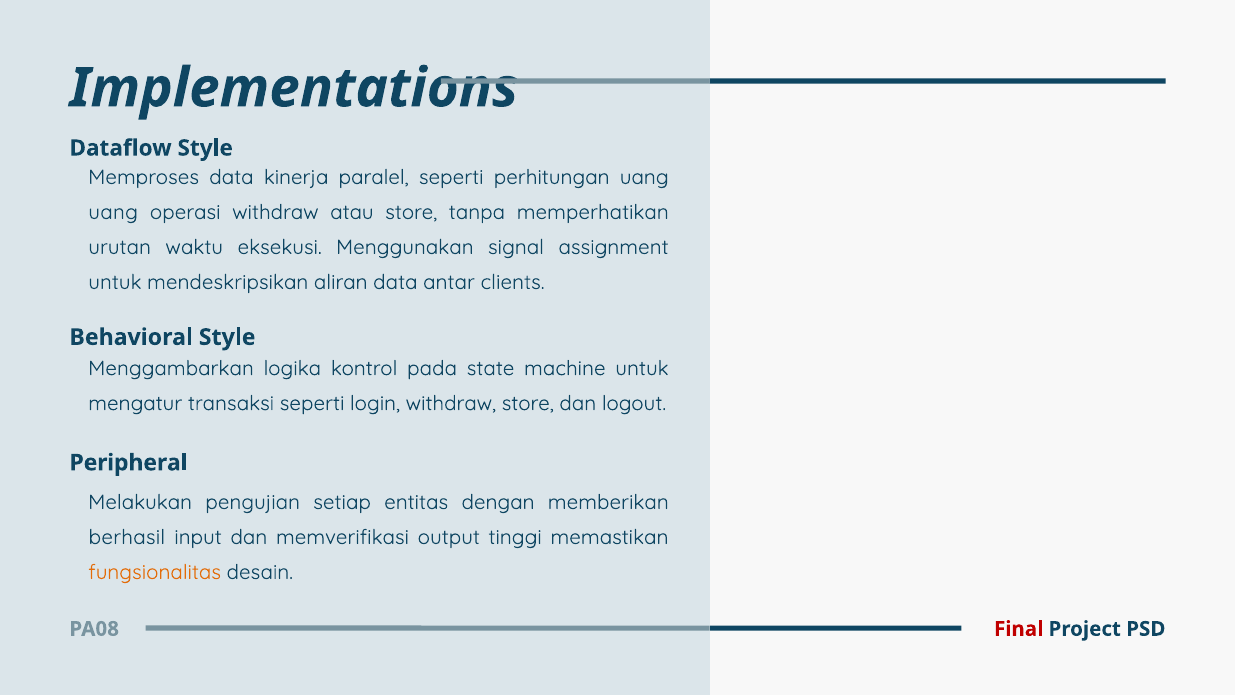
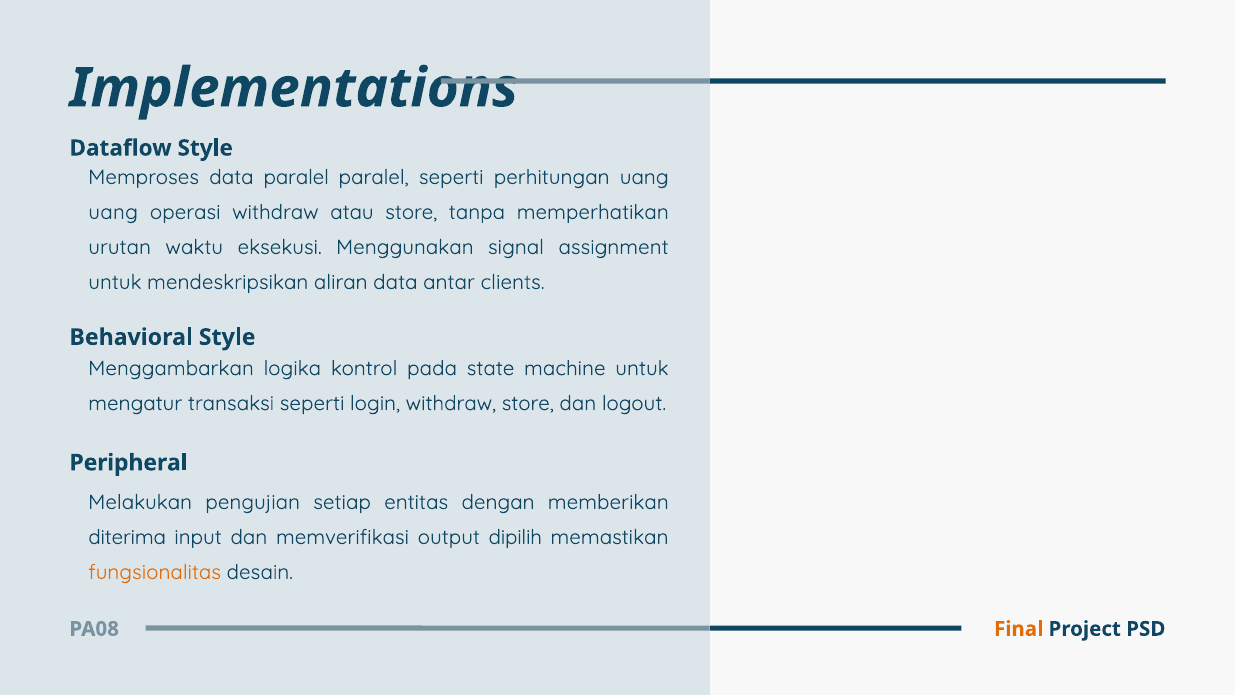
data kinerja: kinerja -> paralel (296, 177)
berhasil: berhasil -> diterima (127, 537)
tinggi: tinggi -> dipilih (515, 537)
Final colour: red -> orange (1019, 629)
